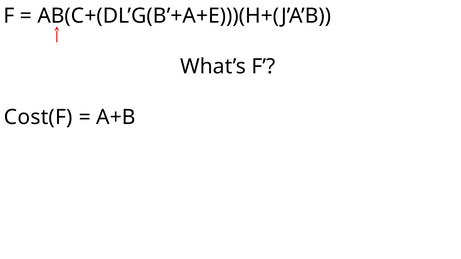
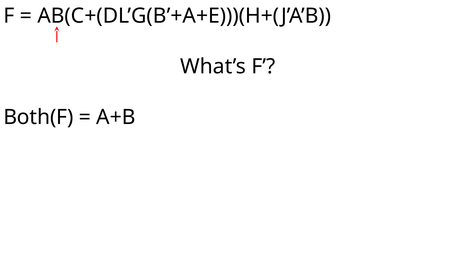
Cost(F: Cost(F -> Both(F (38, 117)
